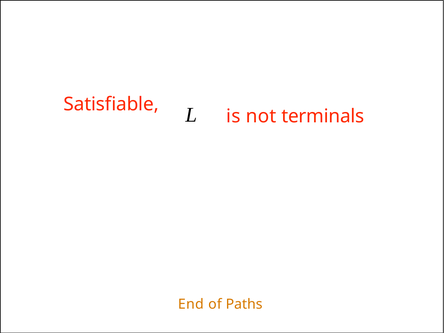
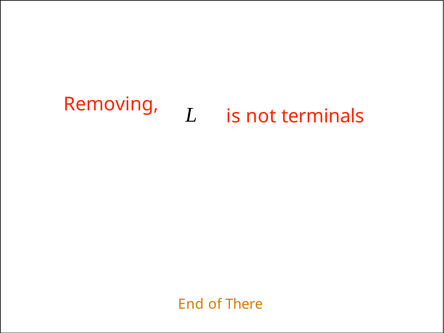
Satisfiable: Satisfiable -> Removing (111, 104)
Paths: Paths -> There (244, 304)
